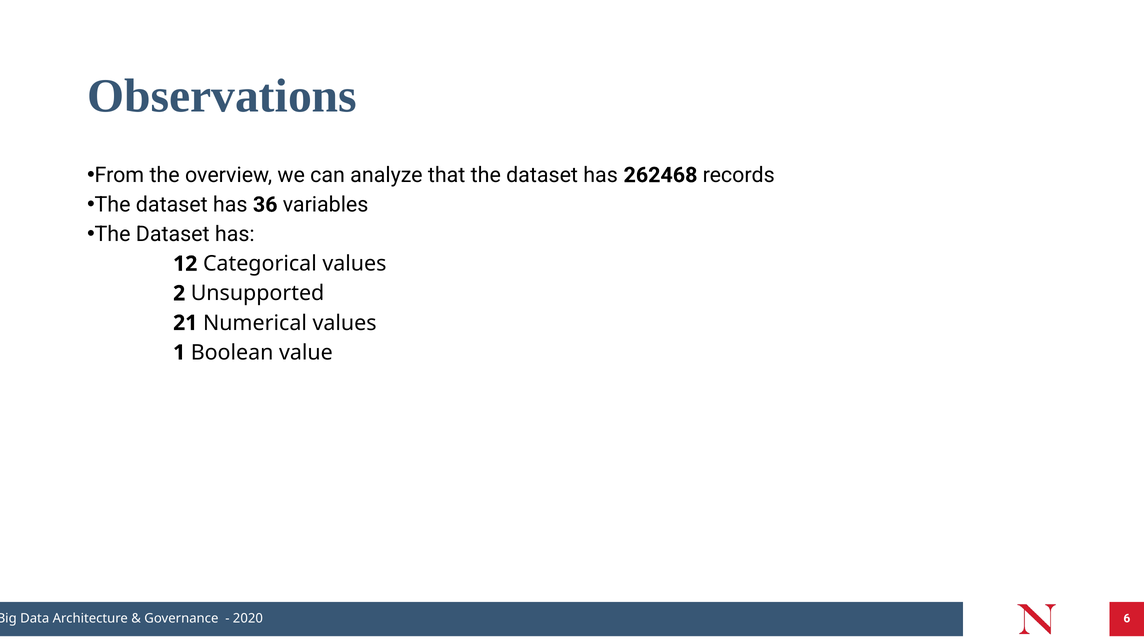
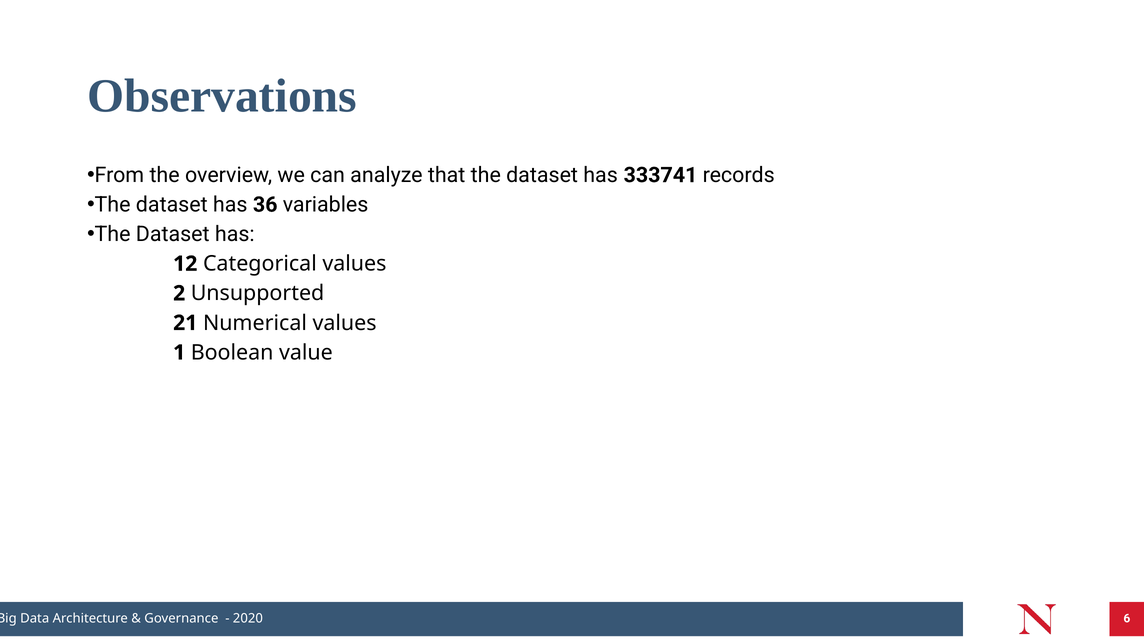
262468: 262468 -> 333741 (660, 175)
